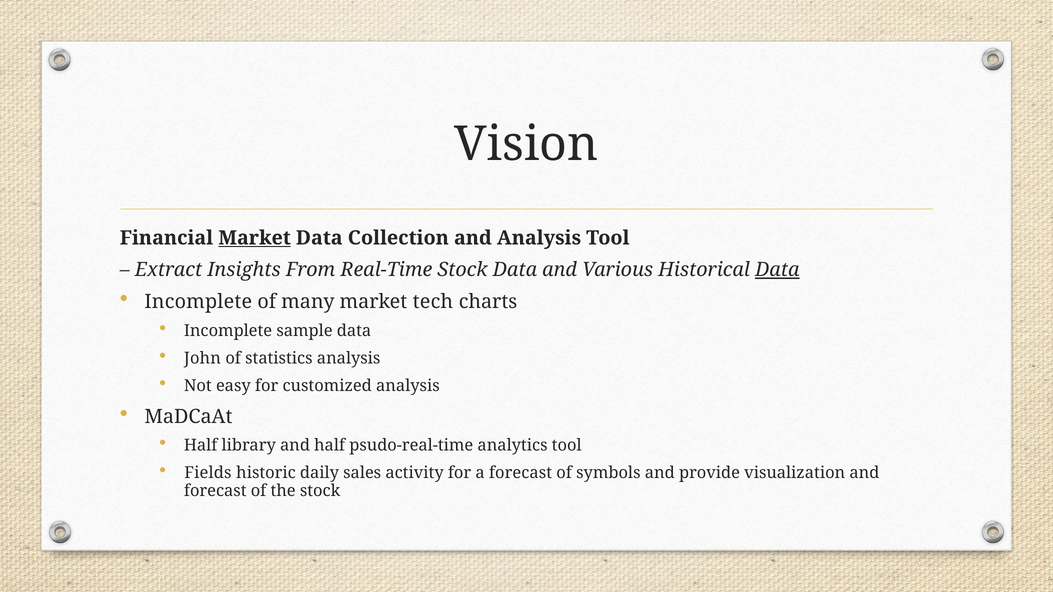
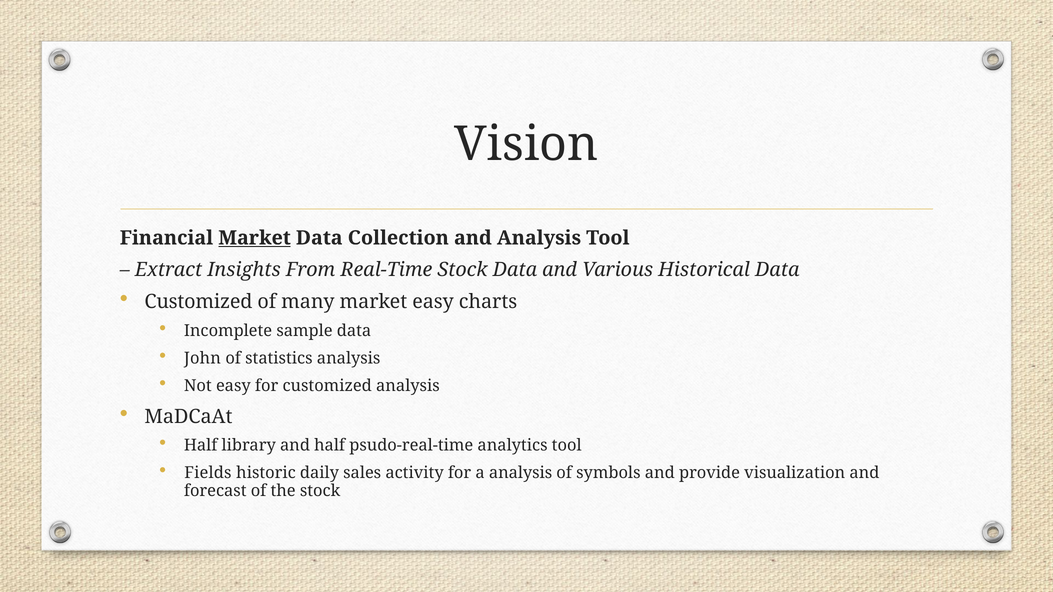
Data underline: present -> none (777, 270)
Incomplete: Incomplete -> Customized (198, 302)
market tech: tech -> easy (433, 302)
a forecast: forecast -> analysis (521, 473)
